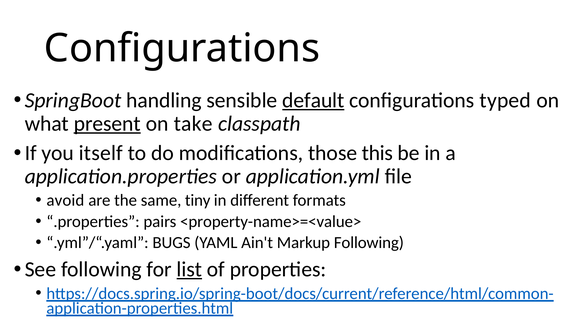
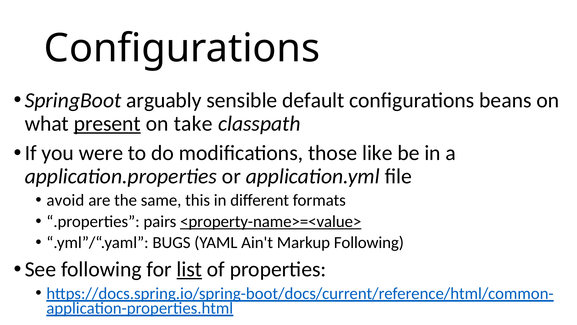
handling: handling -> arguably (164, 100)
default underline: present -> none (313, 100)
typed: typed -> beans (505, 100)
itself: itself -> were (101, 153)
this: this -> like (377, 153)
tiny: tiny -> this (198, 200)
<property-name>=<value> underline: none -> present (271, 221)
